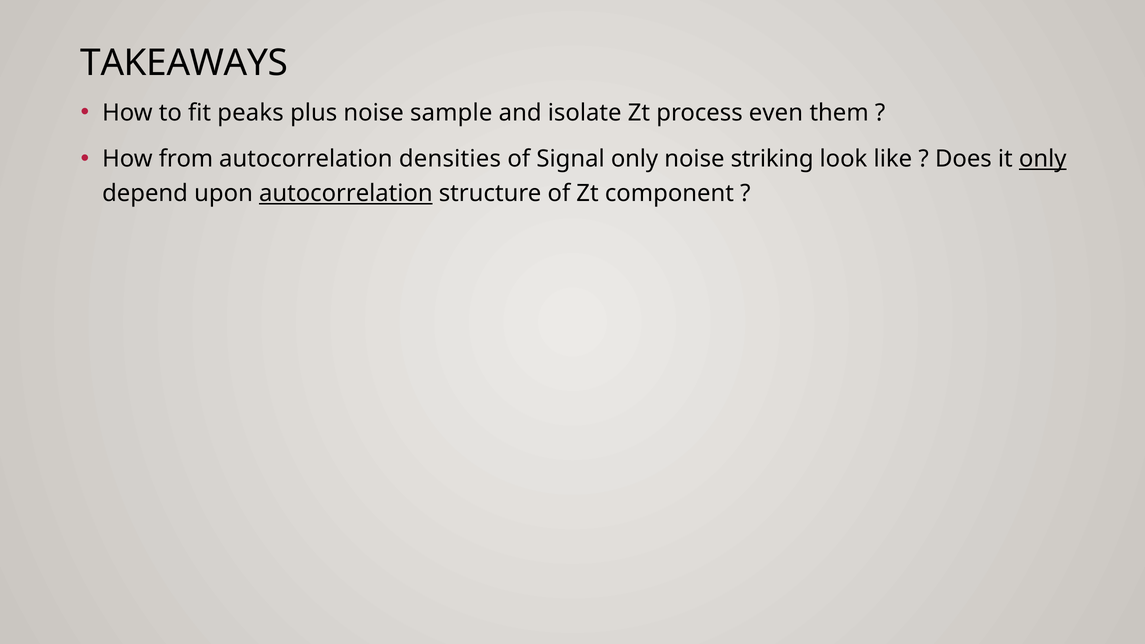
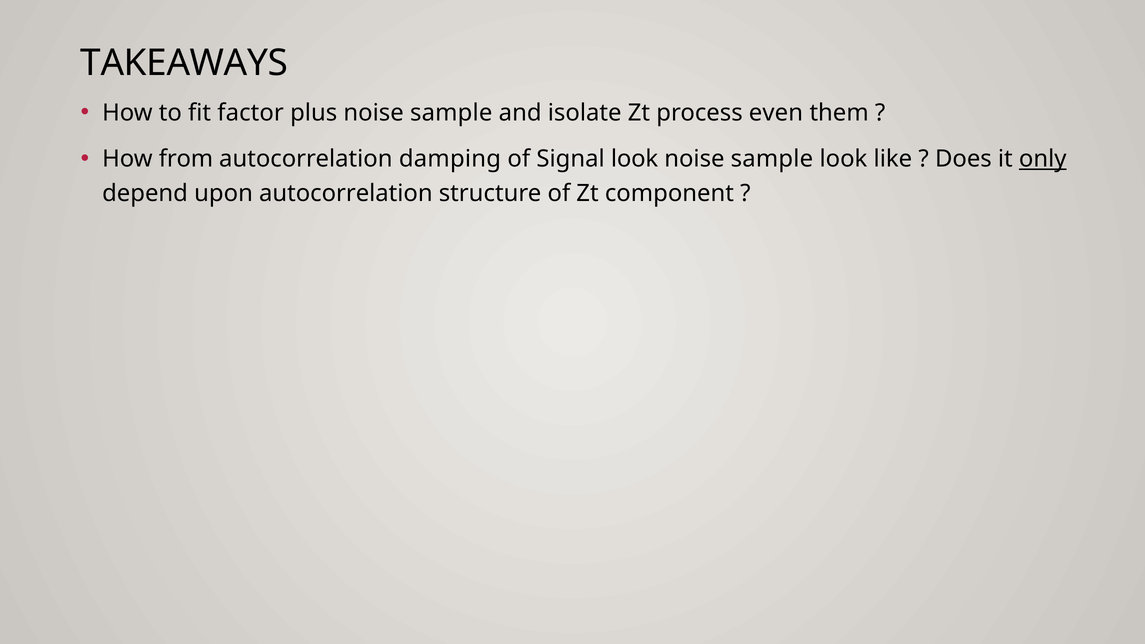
peaks: peaks -> factor (251, 113)
densities: densities -> damping (450, 159)
Signal only: only -> look (635, 159)
striking: striking -> sample (772, 159)
autocorrelation underline: present -> none (346, 193)
